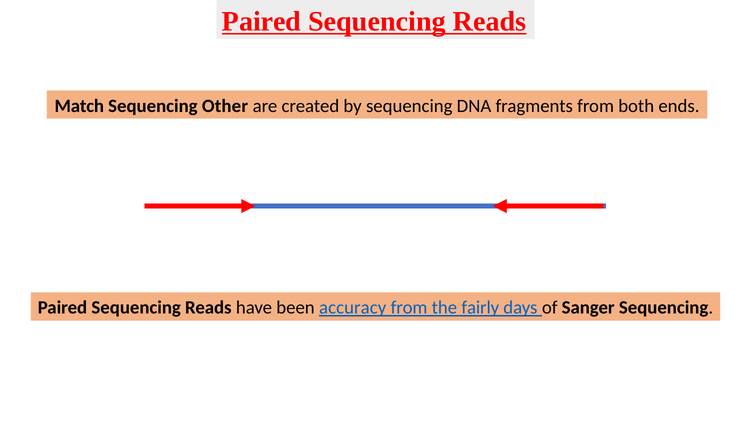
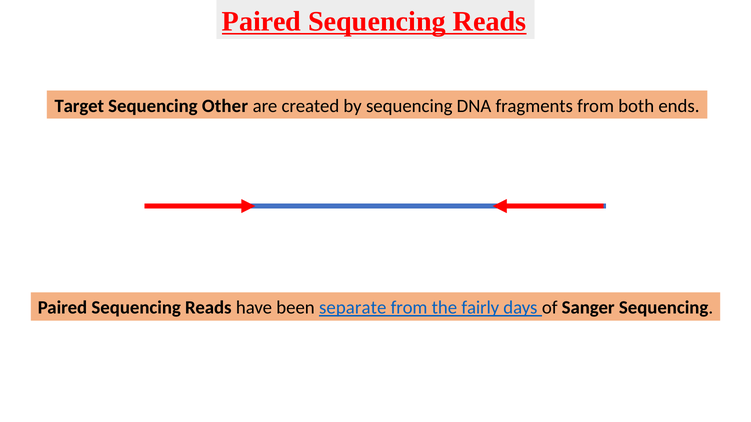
Match: Match -> Target (79, 106)
accuracy: accuracy -> separate (353, 308)
